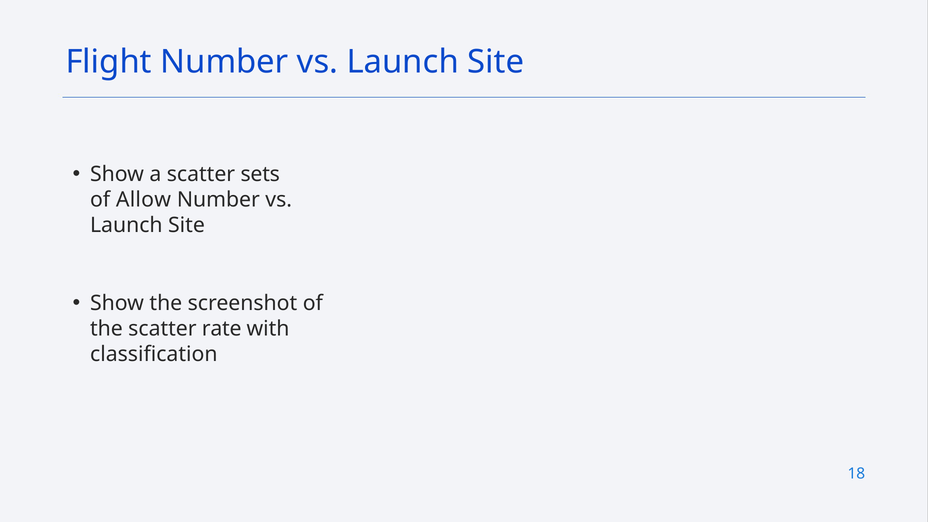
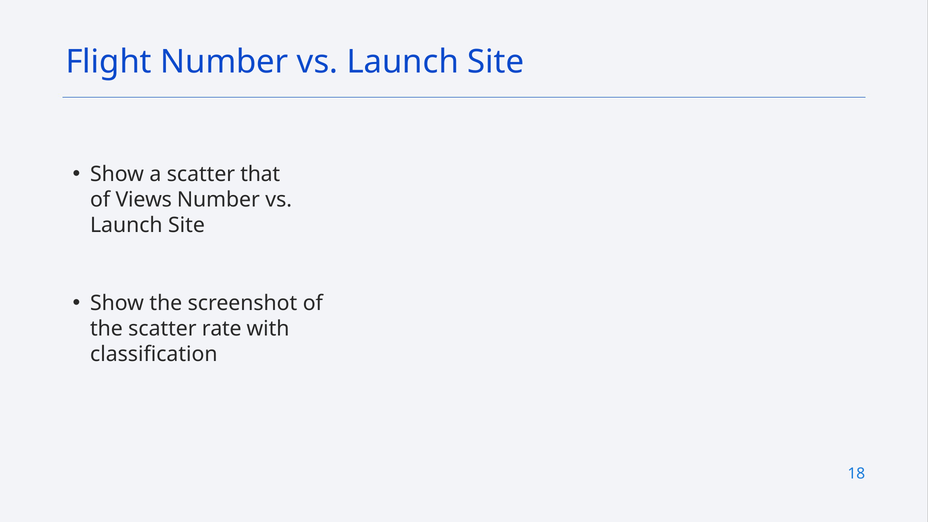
sets: sets -> that (260, 174)
Allow: Allow -> Views (144, 200)
